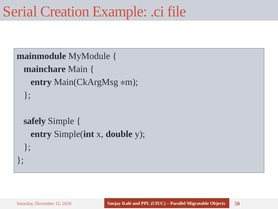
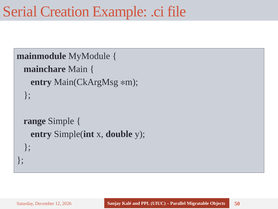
safely: safely -> range (35, 121)
